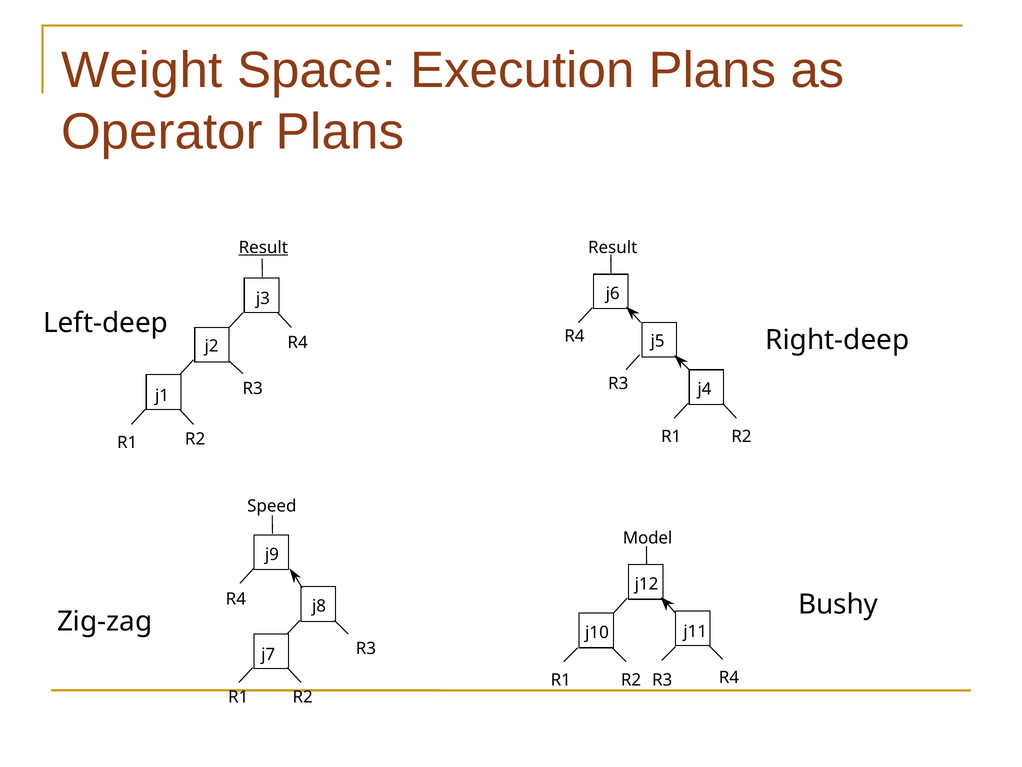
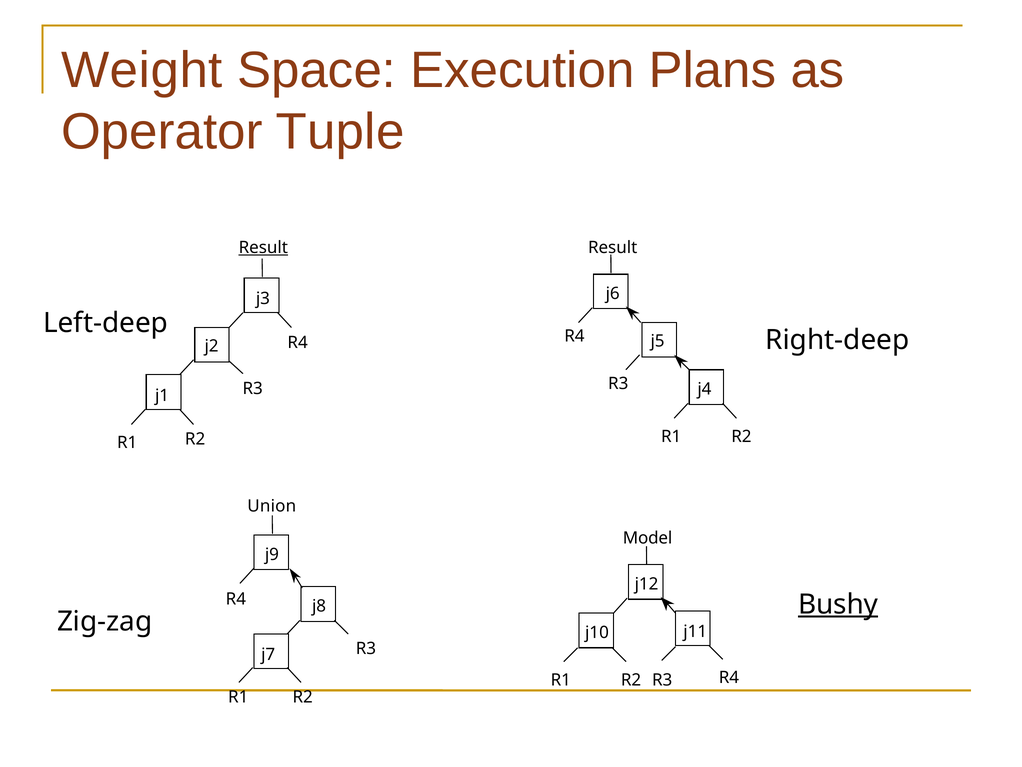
Operator Plans: Plans -> Tuple (340, 132)
Speed: Speed -> Union (272, 506)
Bushy underline: none -> present (838, 604)
